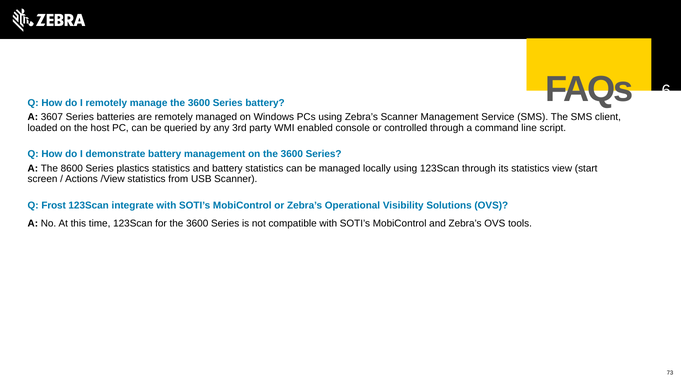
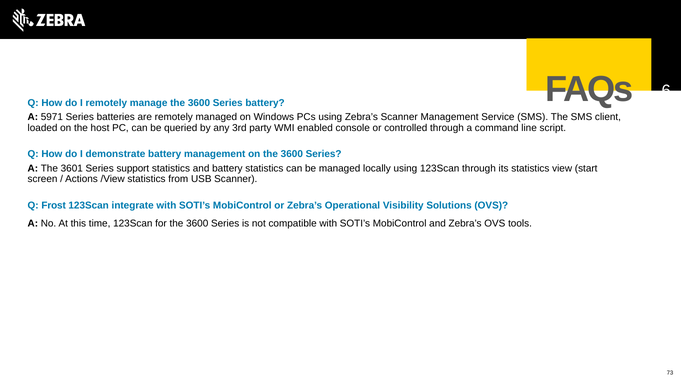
3607: 3607 -> 5971 (52, 117)
8600: 8600 -> 3601 (72, 168)
plastics: plastics -> support (133, 168)
